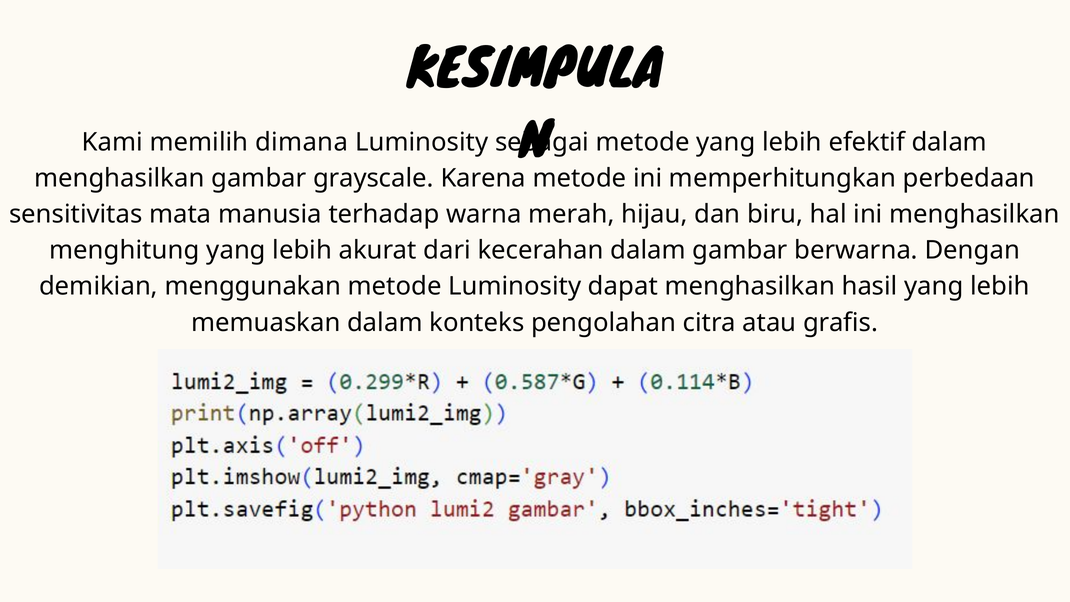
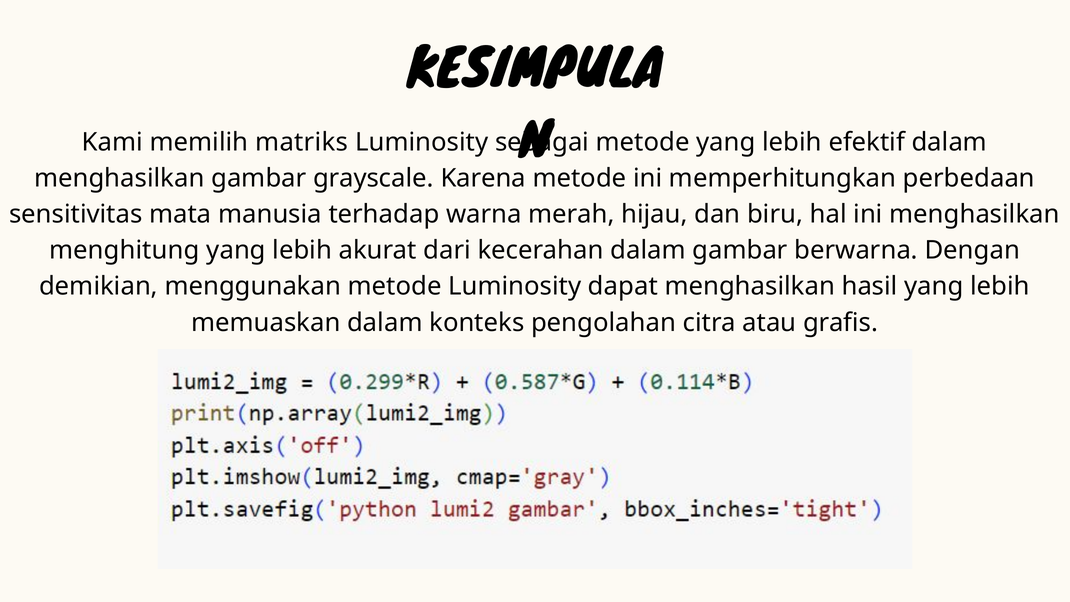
dimana: dimana -> matriks (302, 142)
